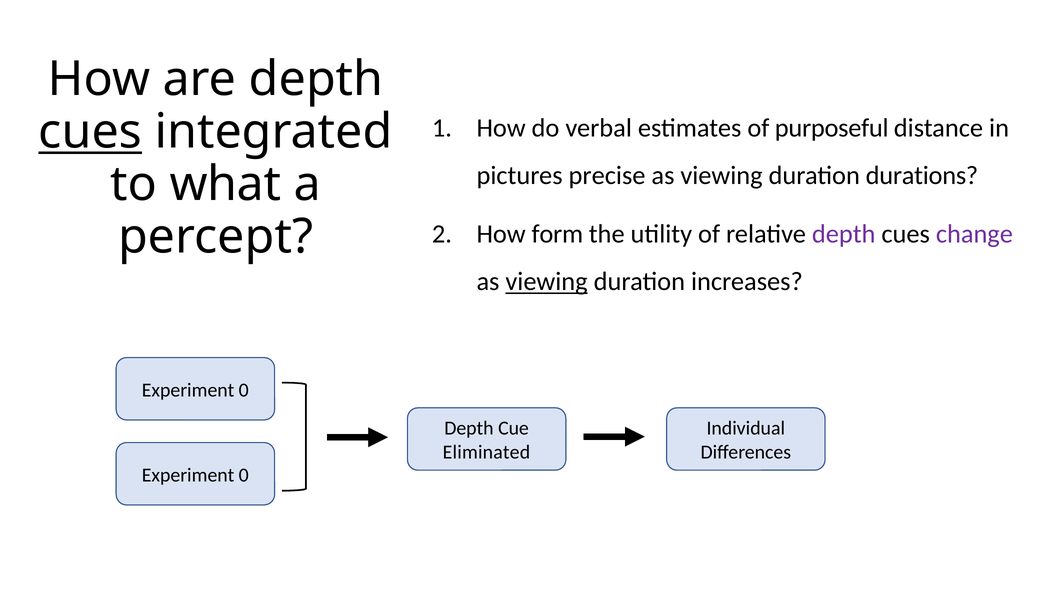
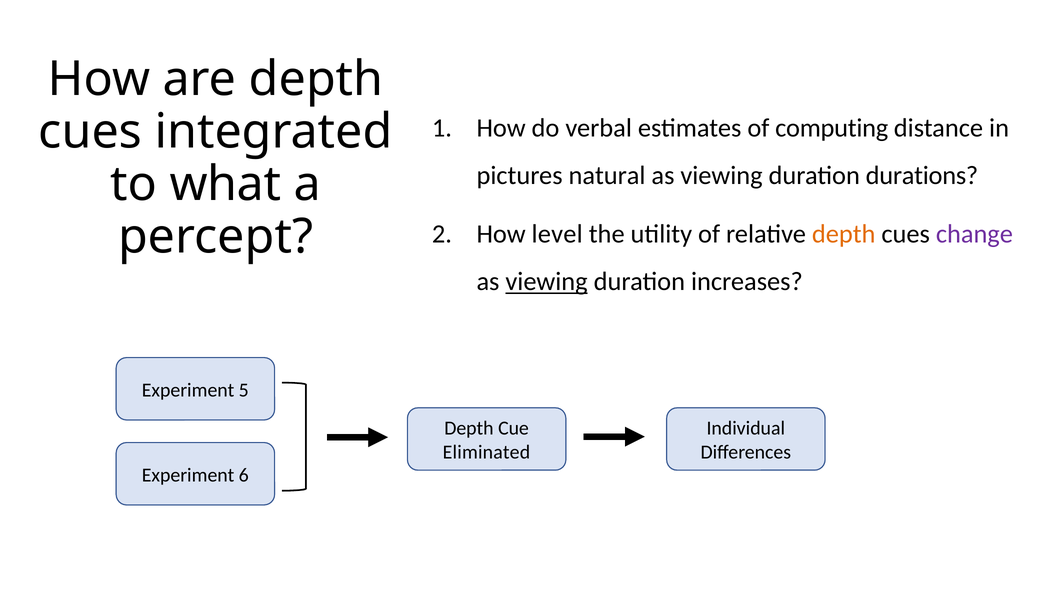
purposeful: purposeful -> computing (832, 128)
cues underline: present -> none (90, 132)
precise: precise -> natural (607, 175)
form: form -> level (557, 234)
depth colour: purple -> orange (844, 234)
0: 0 -> 5 (244, 390)
0: 0 -> 6 (244, 475)
